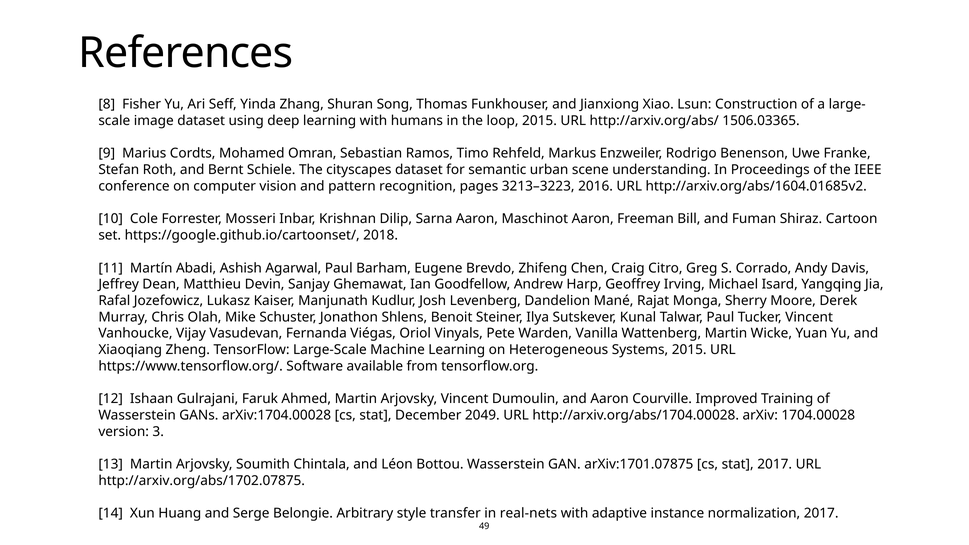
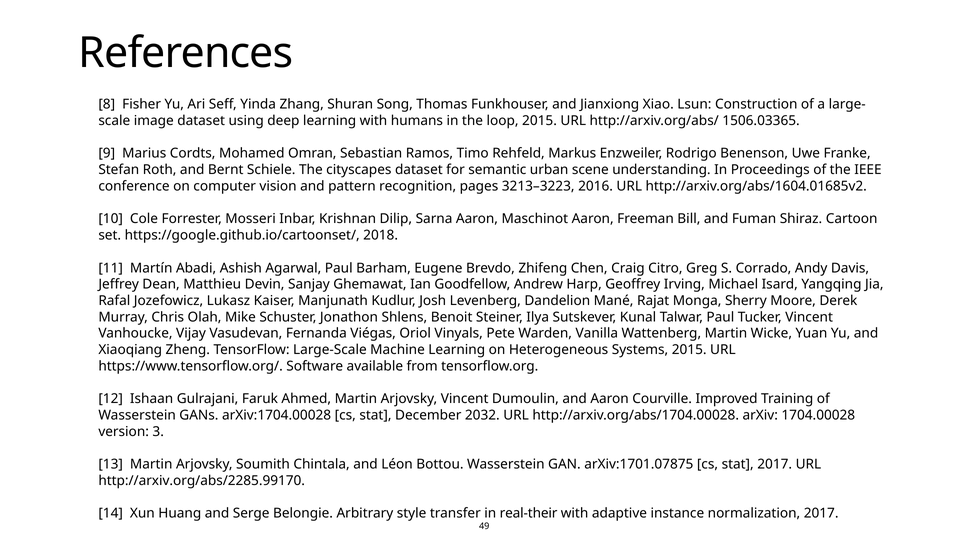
2049: 2049 -> 2032 (482, 415)
http://arxiv.org/abs/1702.07875: http://arxiv.org/abs/1702.07875 -> http://arxiv.org/abs/2285.99170 (202, 481)
real-nets: real-nets -> real-their (529, 514)
